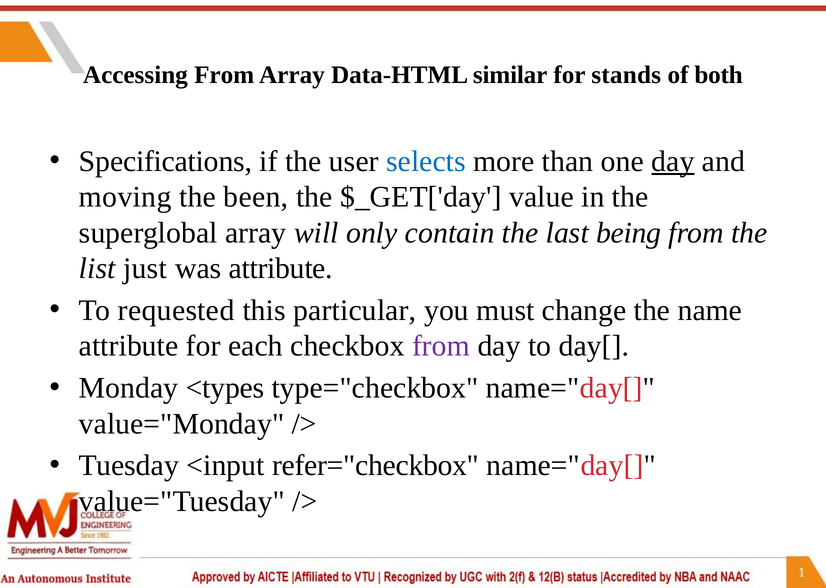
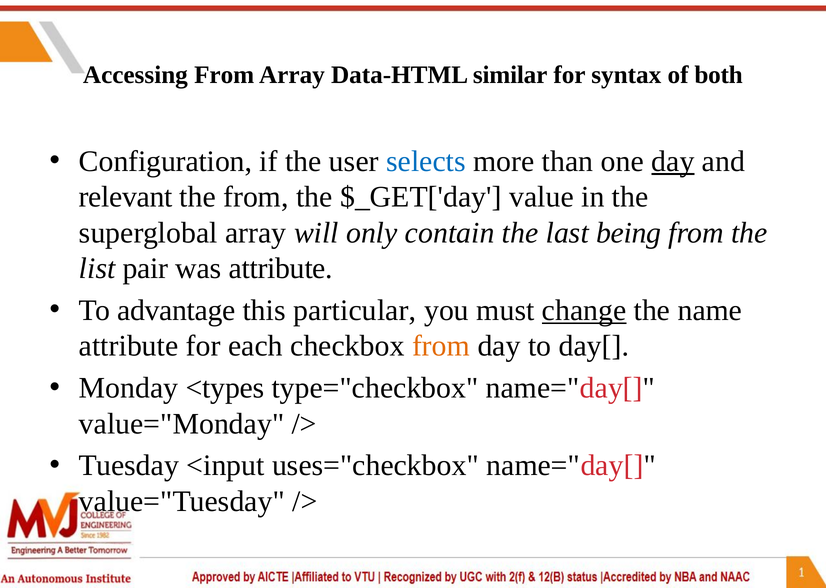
stands: stands -> syntax (626, 75)
Specifications: Specifications -> Configuration (166, 161)
moving: moving -> relevant (126, 197)
the been: been -> from (256, 197)
just: just -> pair (145, 269)
requested: requested -> advantage (176, 311)
change underline: none -> present (584, 311)
from colour: purple -> orange (441, 346)
refer="checkbox: refer="checkbox -> uses="checkbox (375, 466)
